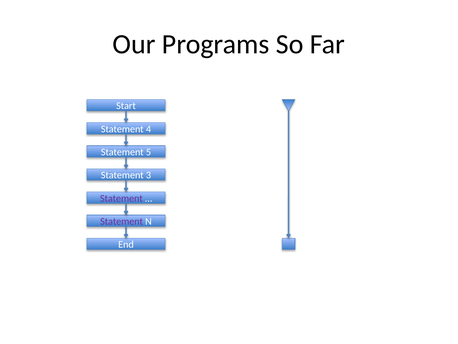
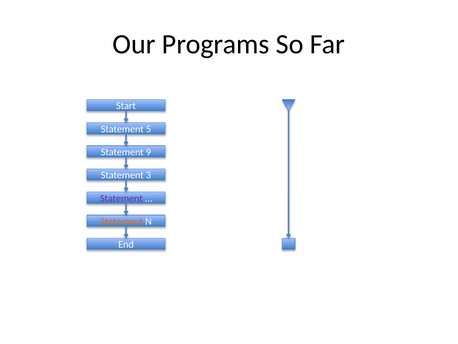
4: 4 -> 5 (149, 129)
5: 5 -> 9 (149, 152)
Statement colour: purple -> orange (122, 221)
